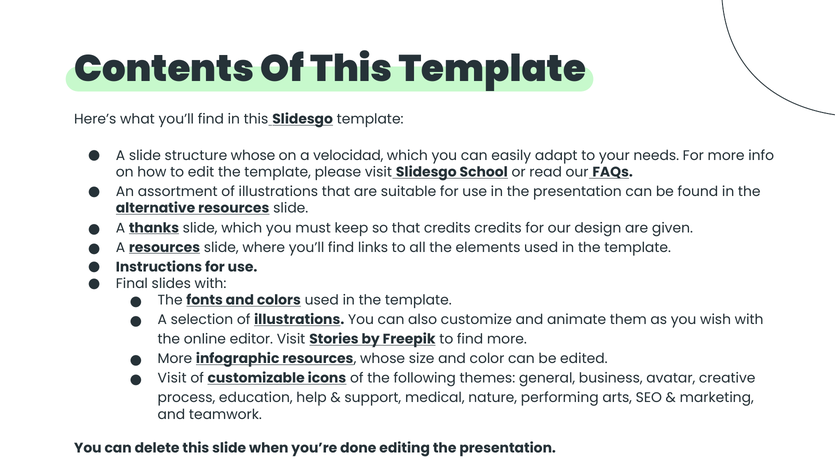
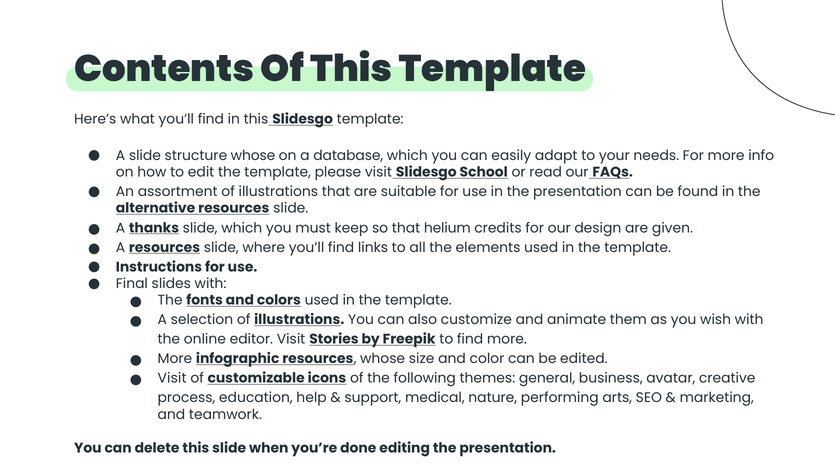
velocidad: velocidad -> database (348, 155)
that credits: credits -> helium (447, 228)
